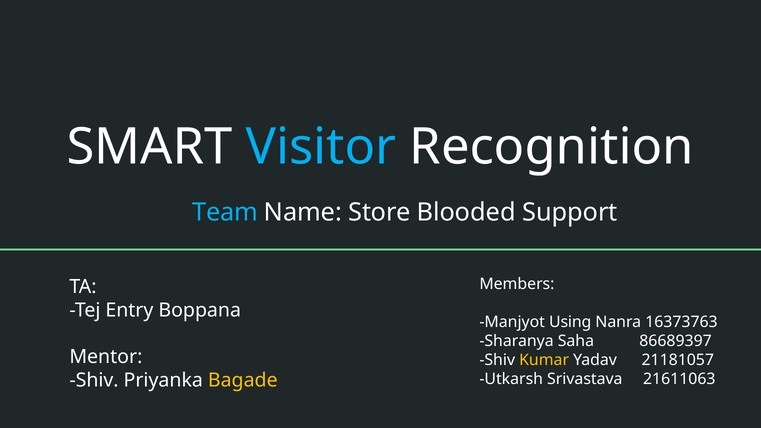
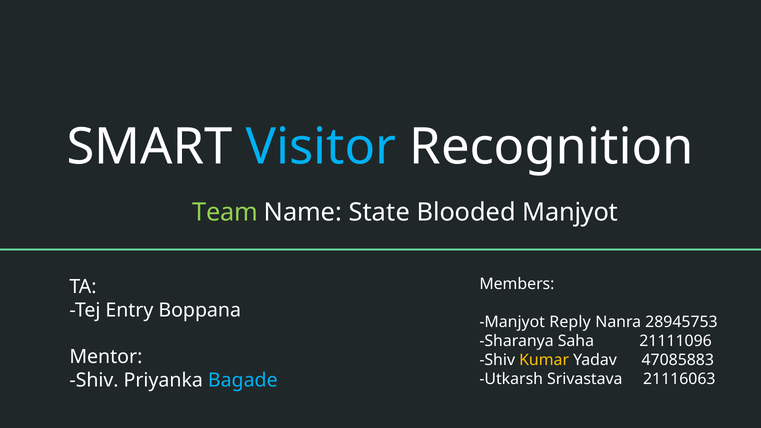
Team colour: light blue -> light green (225, 212)
Store: Store -> State (379, 212)
Blooded Support: Support -> Manjyot (570, 212)
Using: Using -> Reply (570, 322)
16373763: 16373763 -> 28945753 (681, 322)
86689397: 86689397 -> 21111096 (676, 341)
21181057: 21181057 -> 47085883 (678, 360)
21611063: 21611063 -> 21116063 (679, 379)
Bagade colour: yellow -> light blue (243, 381)
